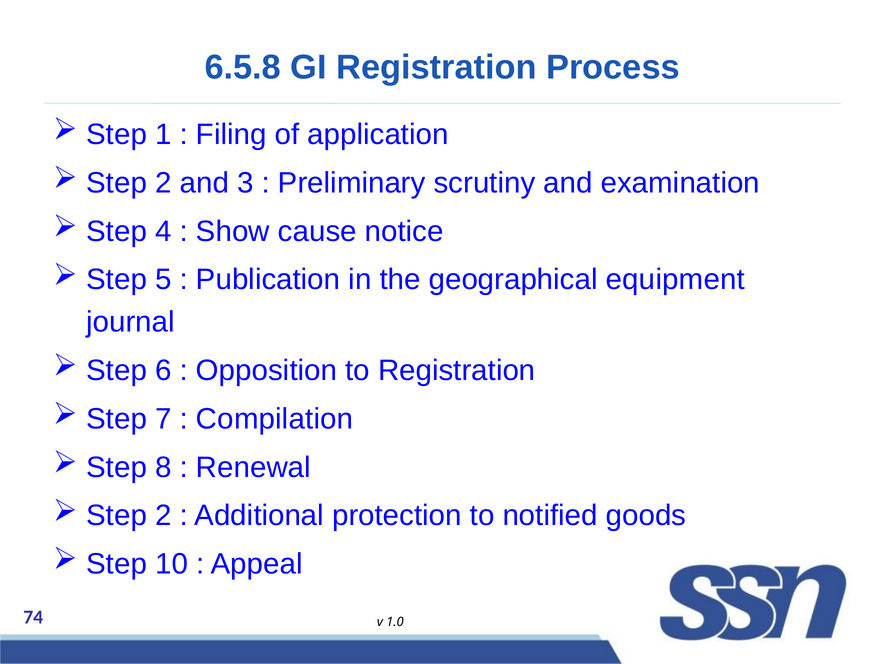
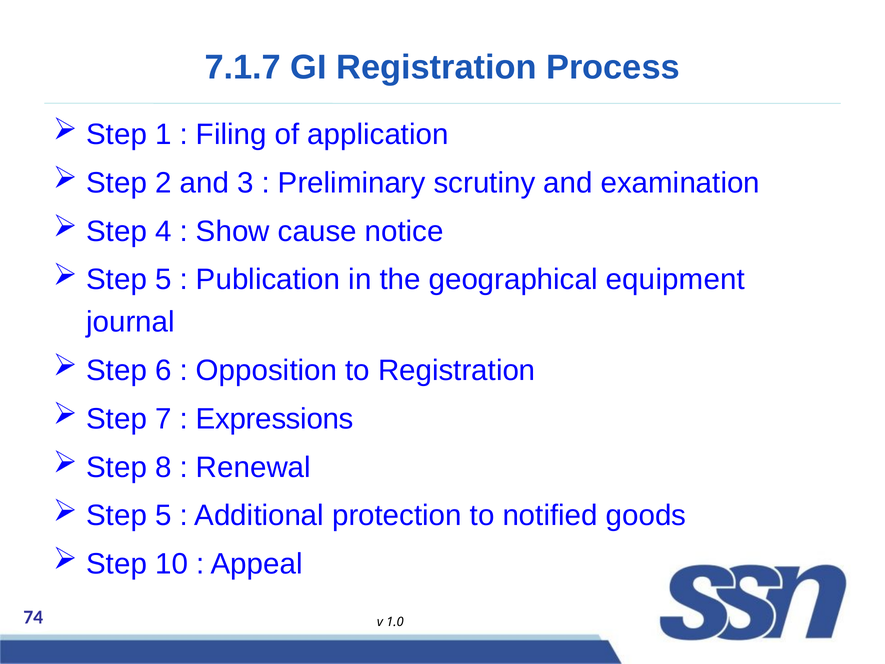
6.5.8: 6.5.8 -> 7.1.7 (243, 67)
Compilation: Compilation -> Expressions (275, 419)
2: 2 -> 5 (163, 516)
